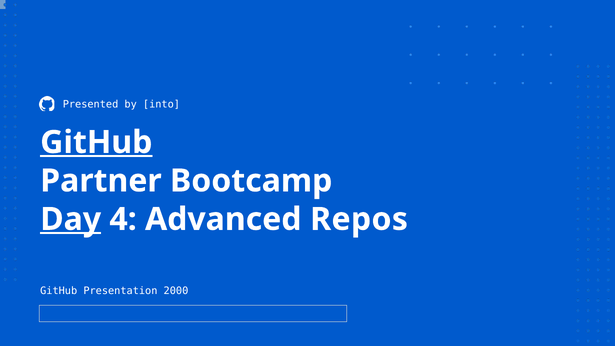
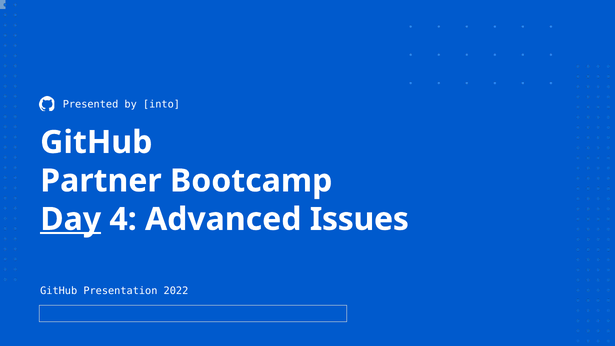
GitHub underline: present -> none (96, 142)
Repos: Repos -> Issues (359, 219)
2000: 2000 -> 2022 (176, 291)
